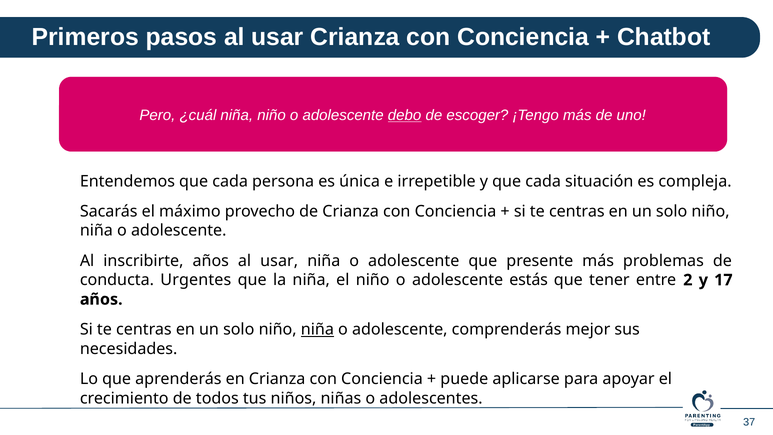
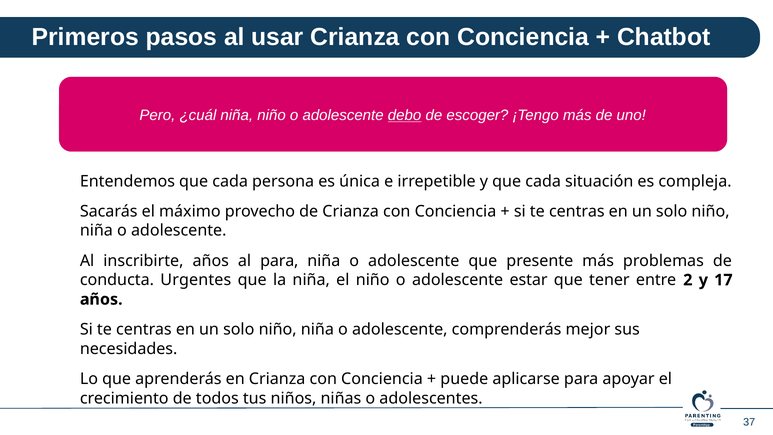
usar: usar -> para (279, 261)
estás: estás -> estar (529, 280)
niña underline: present -> none (317, 329)
